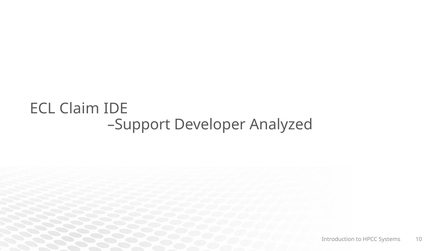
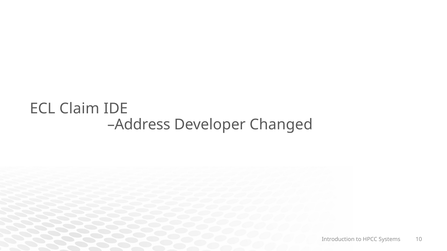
Support: Support -> Address (139, 125)
Analyzed: Analyzed -> Changed (281, 125)
